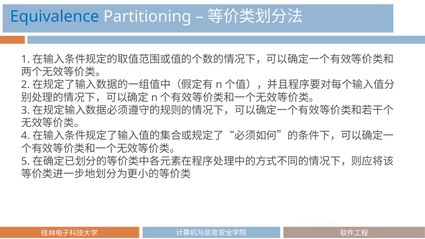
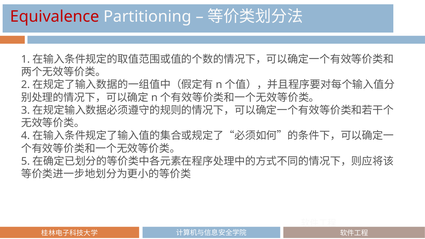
Equivalence colour: blue -> red (55, 17)
